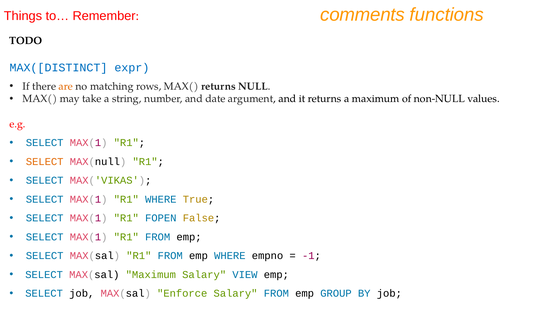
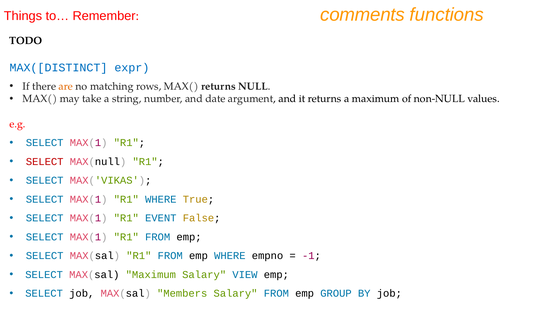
SELECT colour: orange -> red (45, 162)
FOPEN: FOPEN -> EVENT (161, 218)
Enforce: Enforce -> Members (182, 293)
